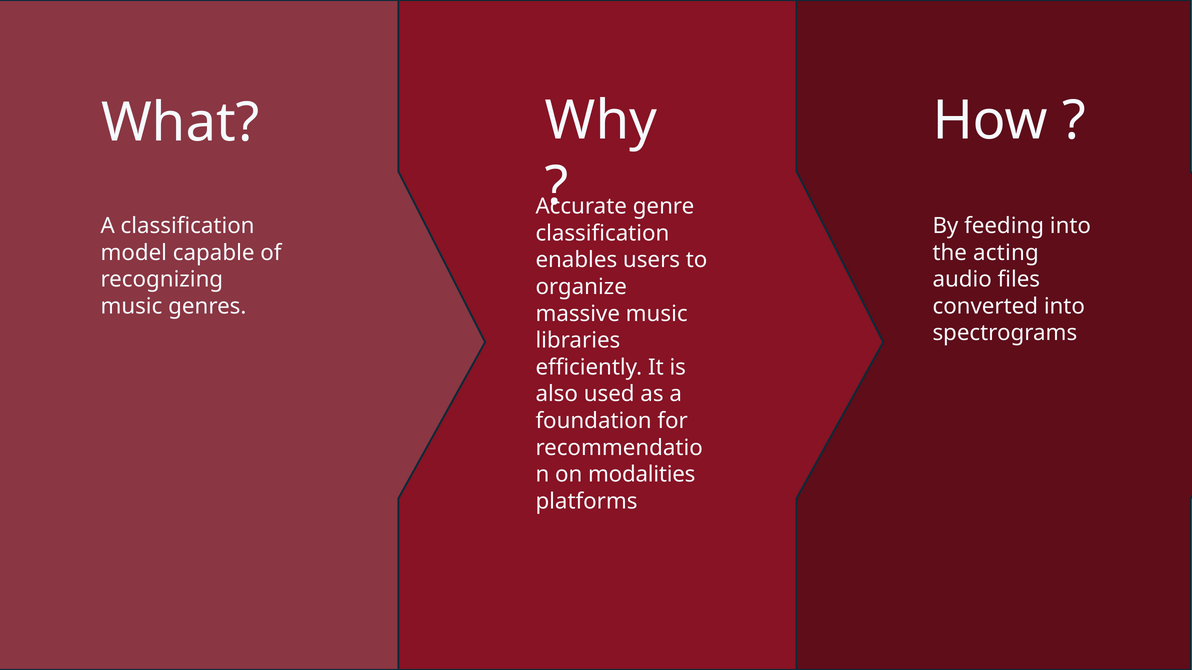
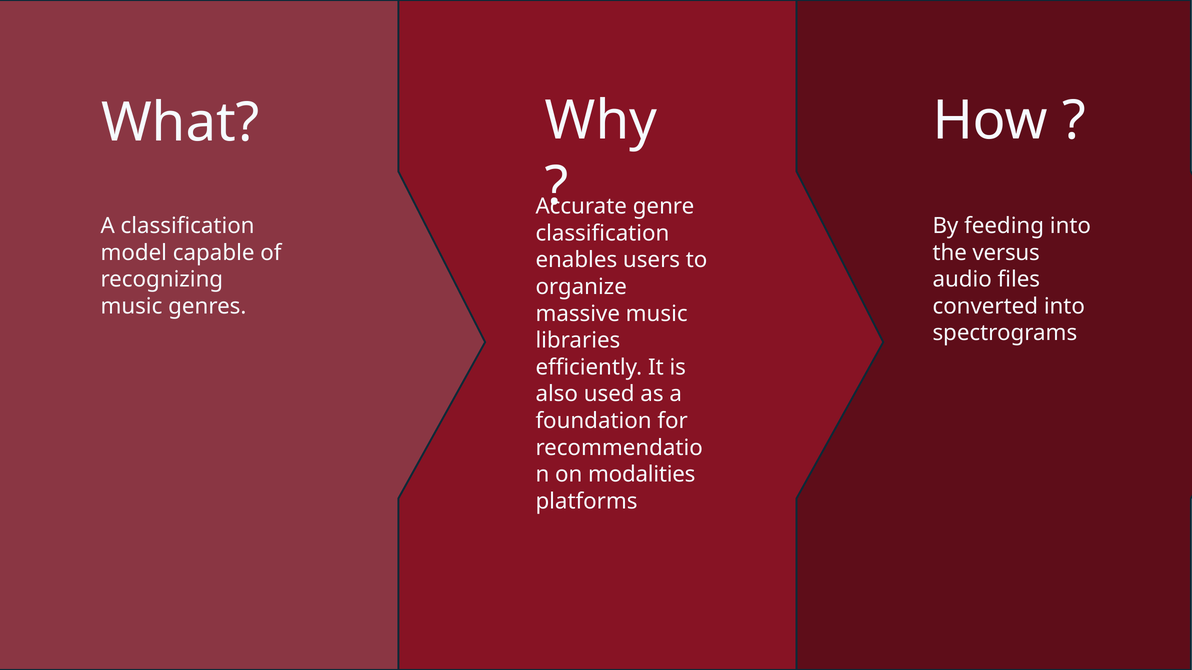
acting: acting -> versus (1006, 253)
